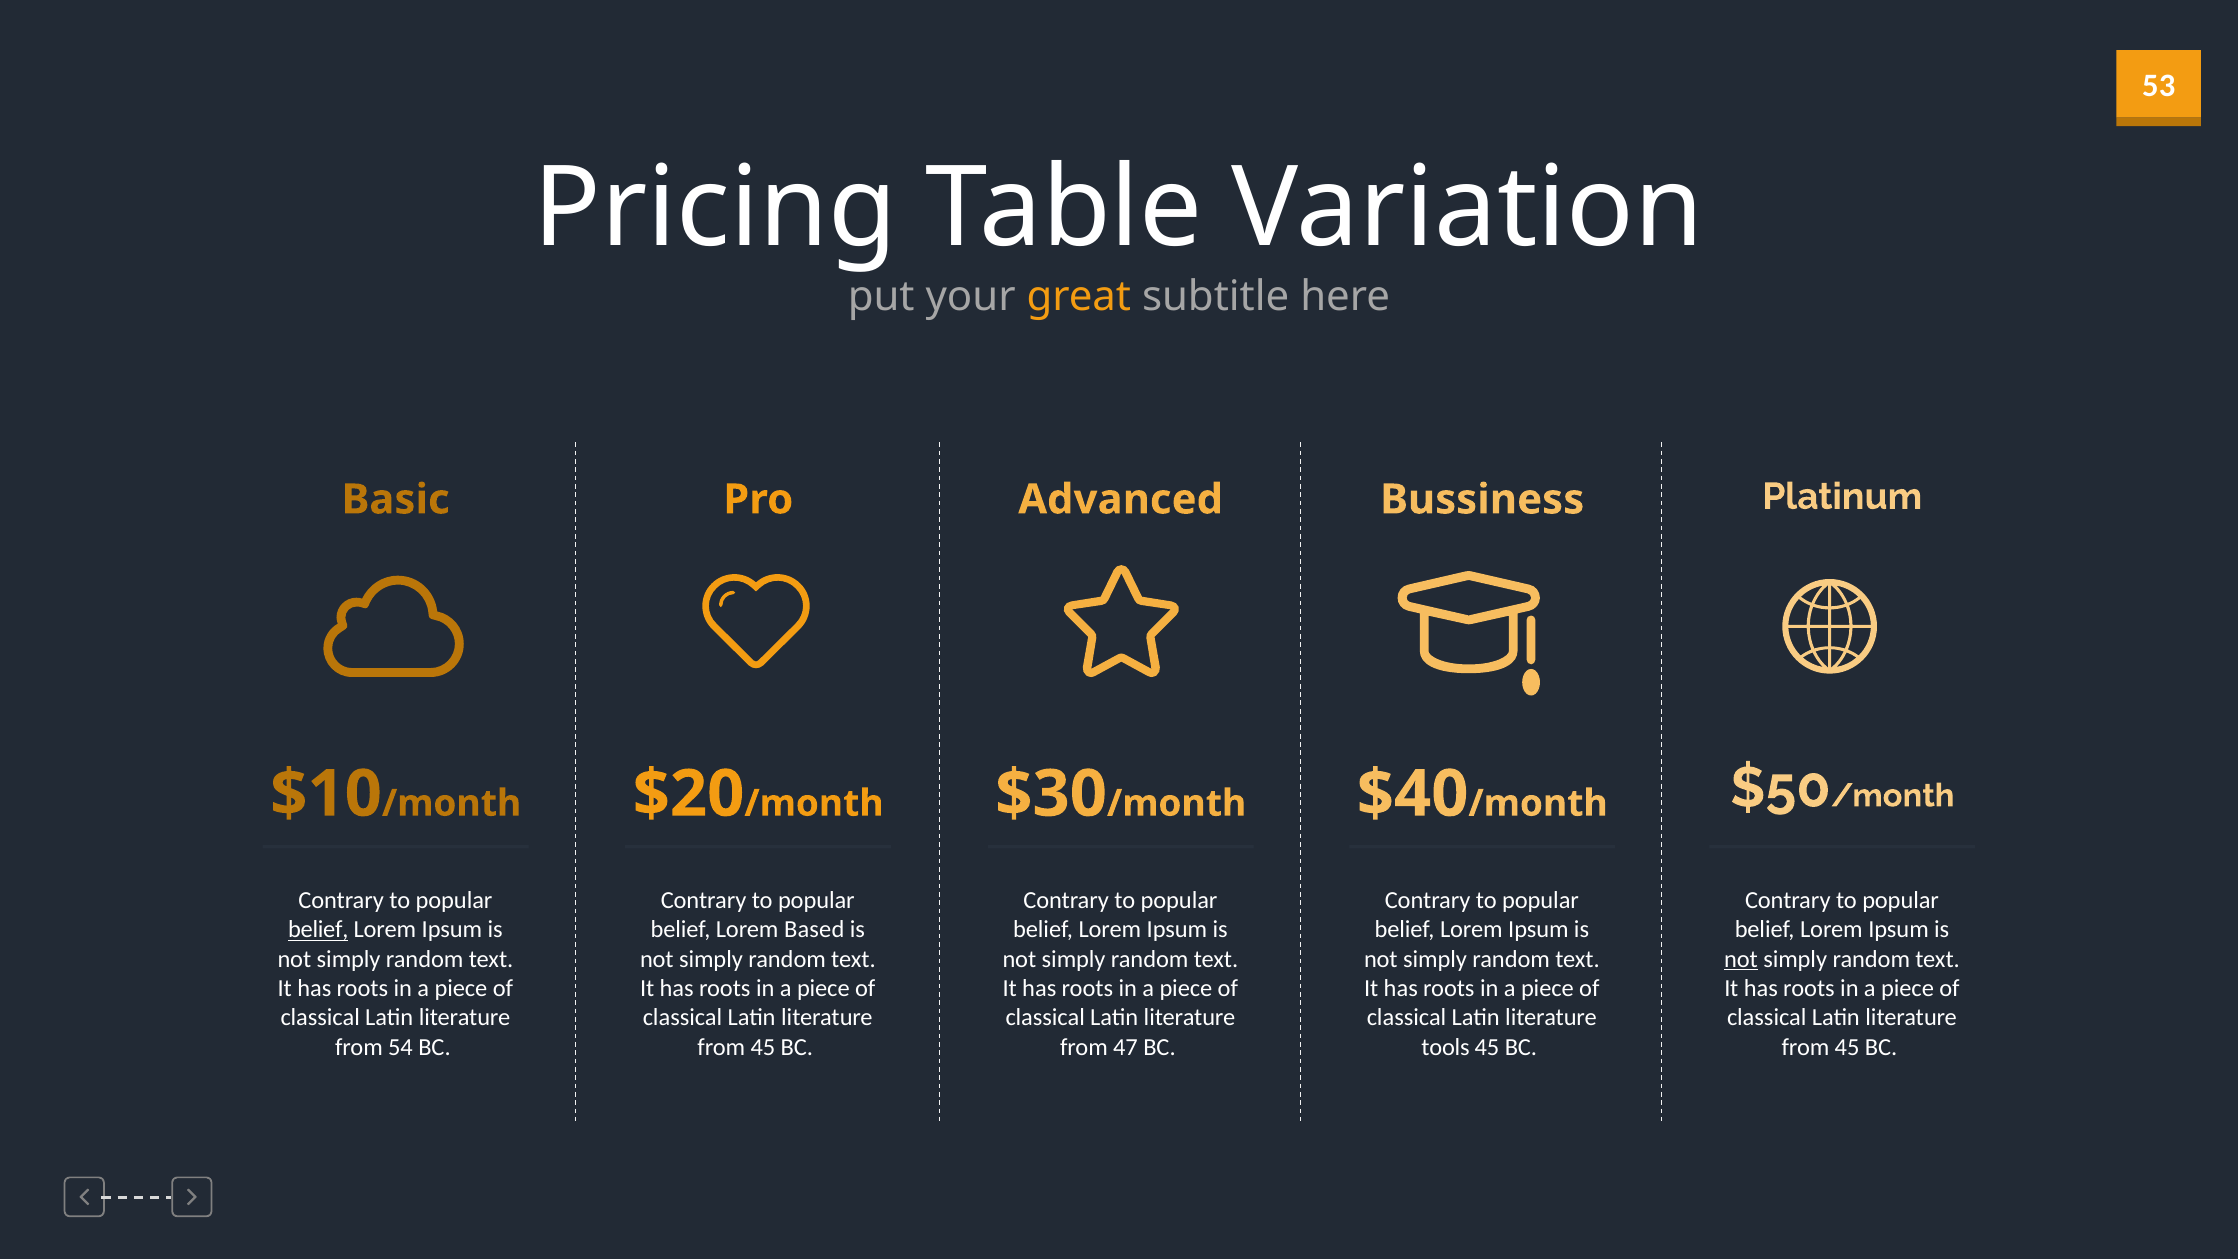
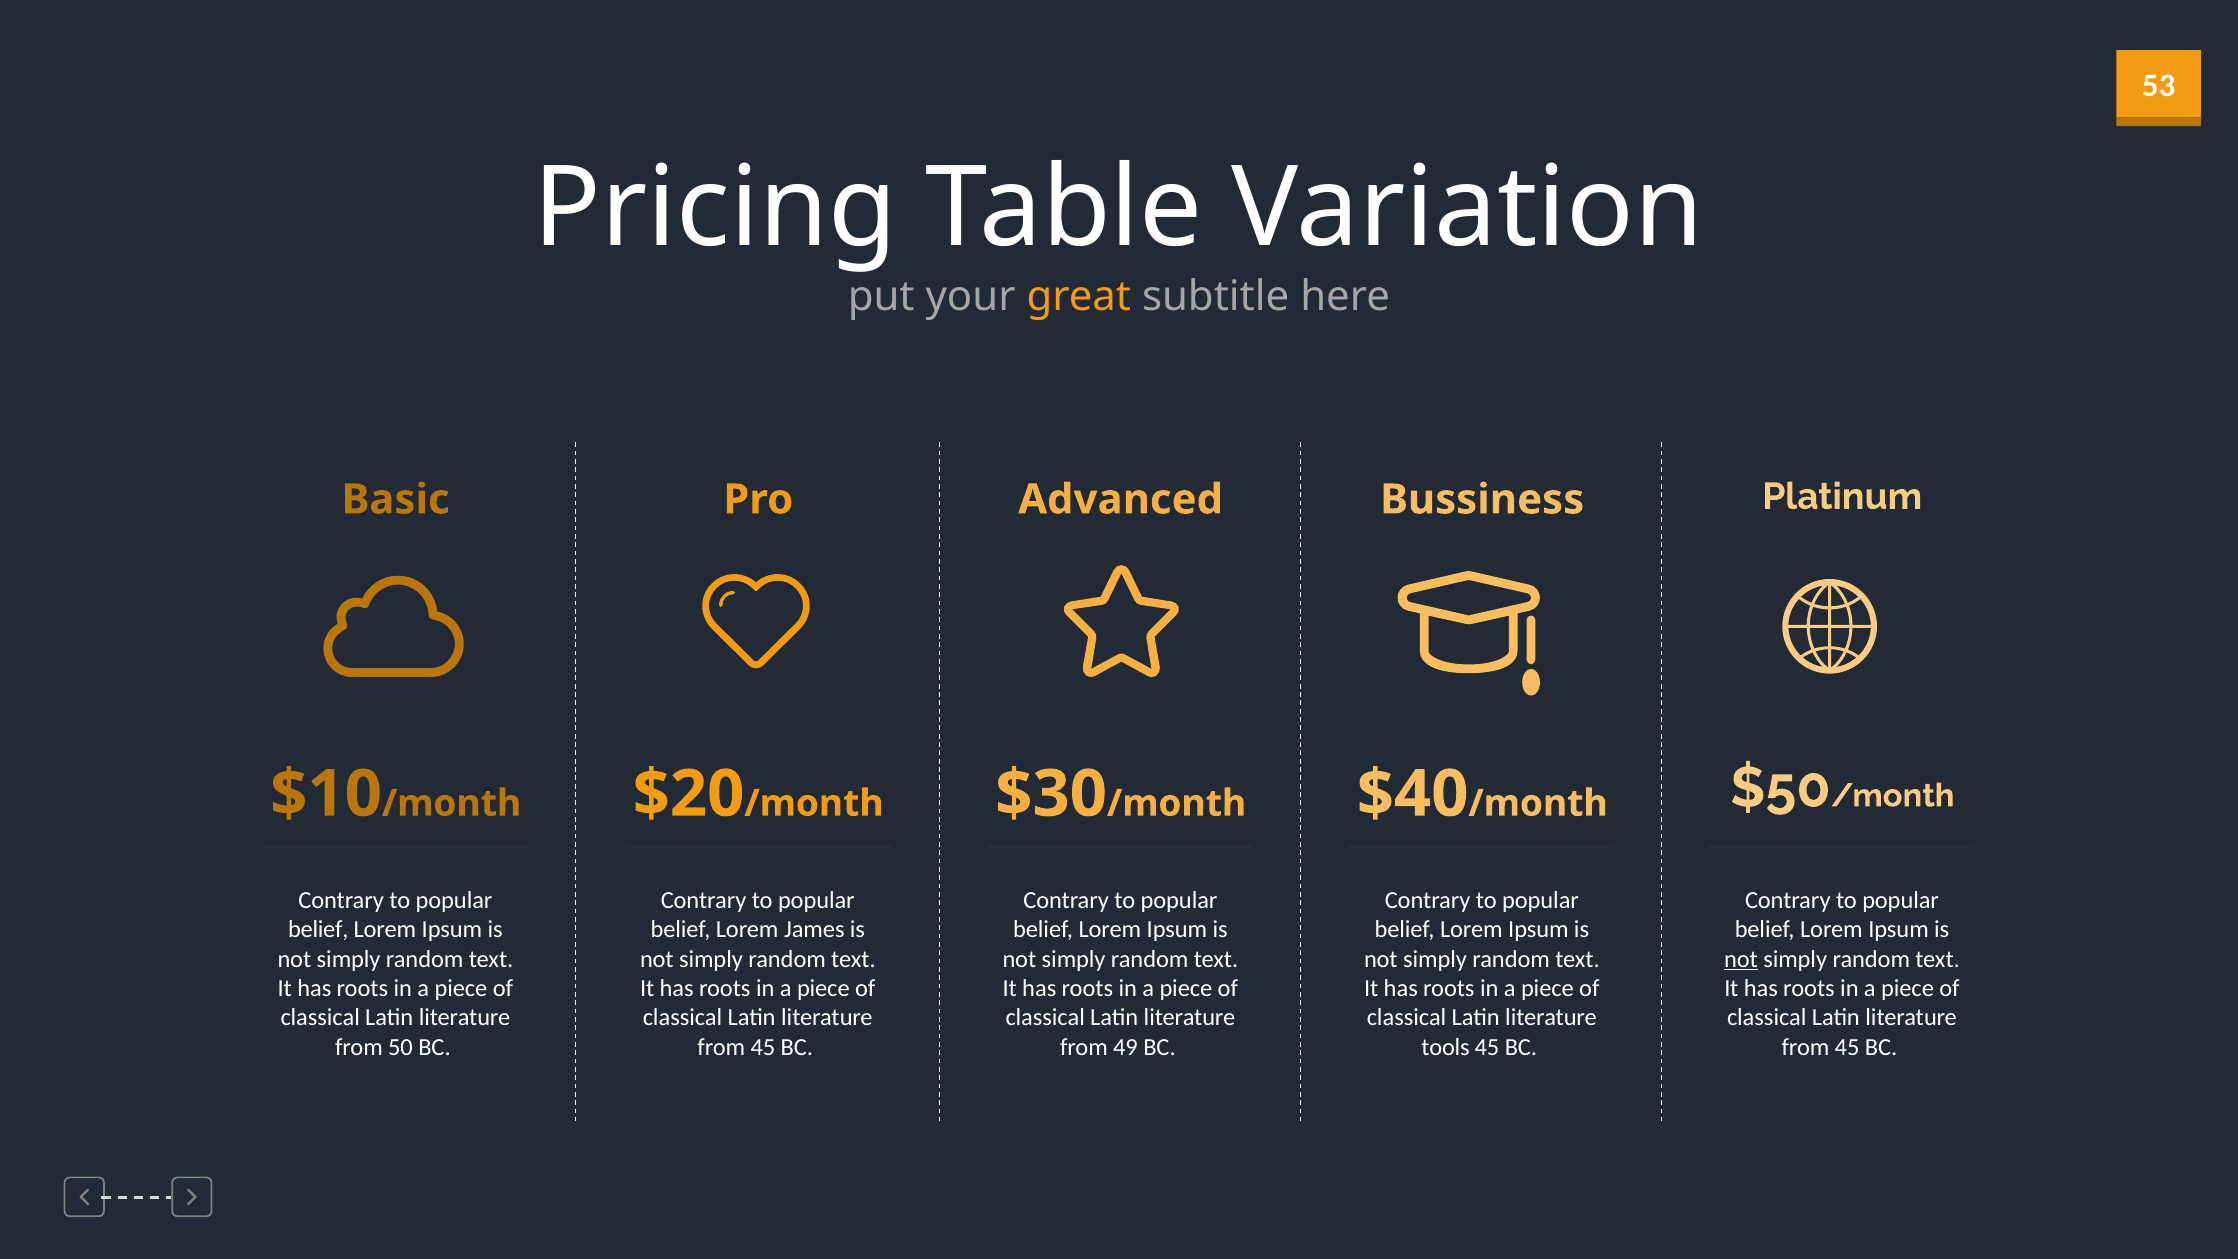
belief underline: present -> none (318, 930)
Based: Based -> James (814, 930)
54: 54 -> 50 (400, 1047)
47: 47 -> 49 (1125, 1047)
